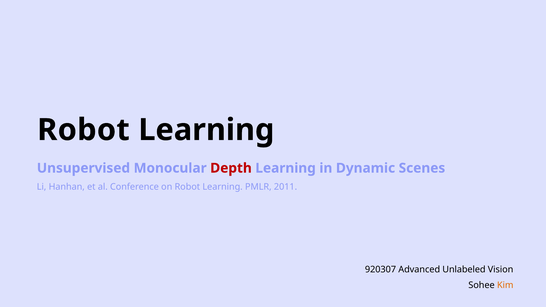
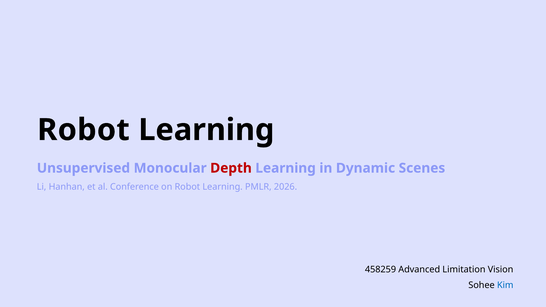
2011: 2011 -> 2026 (286, 187)
920307: 920307 -> 458259 (380, 270)
Unlabeled: Unlabeled -> Limitation (464, 270)
Kim colour: orange -> blue (505, 285)
